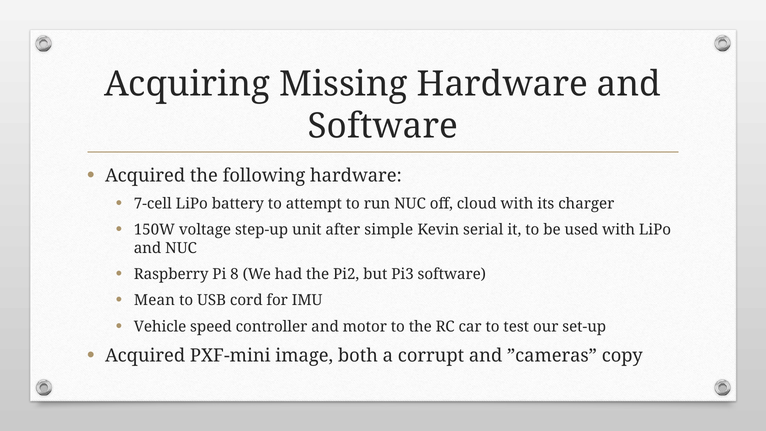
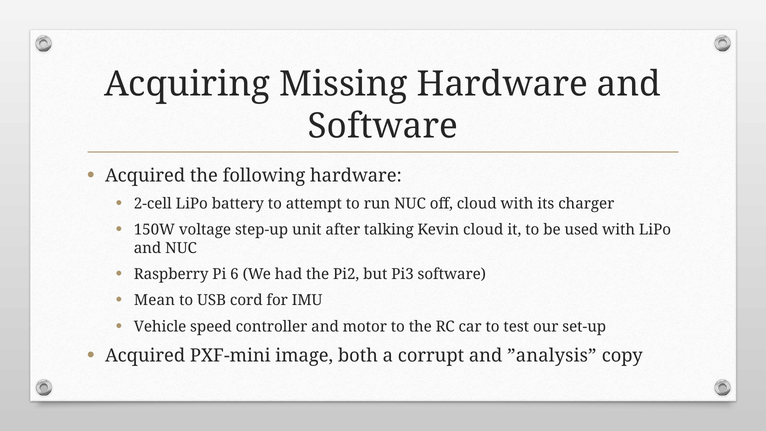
7-cell: 7-cell -> 2-cell (153, 204)
simple: simple -> talking (389, 230)
Kevin serial: serial -> cloud (483, 230)
8: 8 -> 6 (234, 274)
”cameras: ”cameras -> ”analysis (552, 355)
